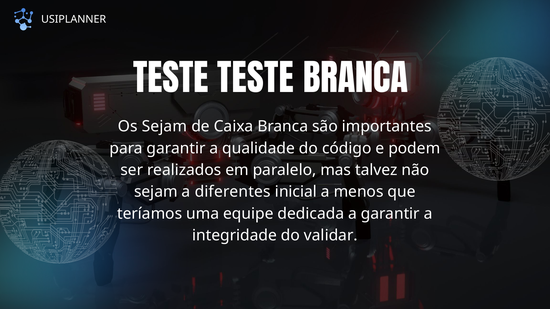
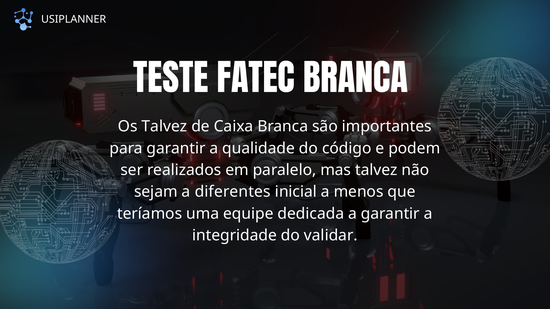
TESTE TESTE: TESTE -> FATEC (256, 80)
Os Sejam: Sejam -> Talvez (164, 127)
